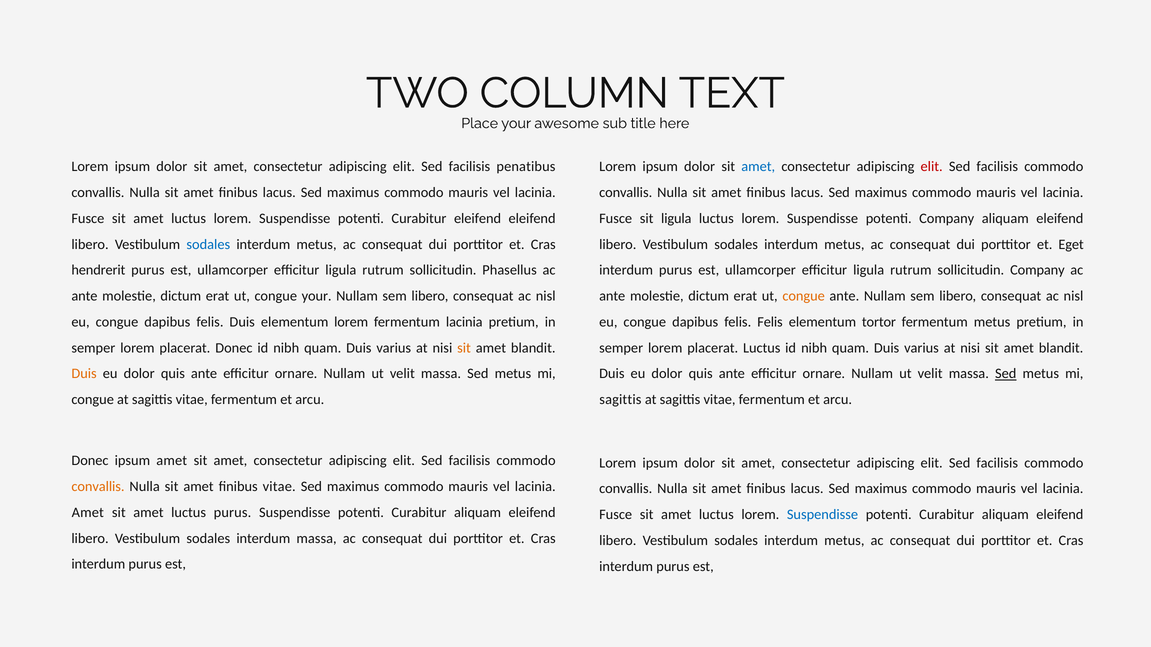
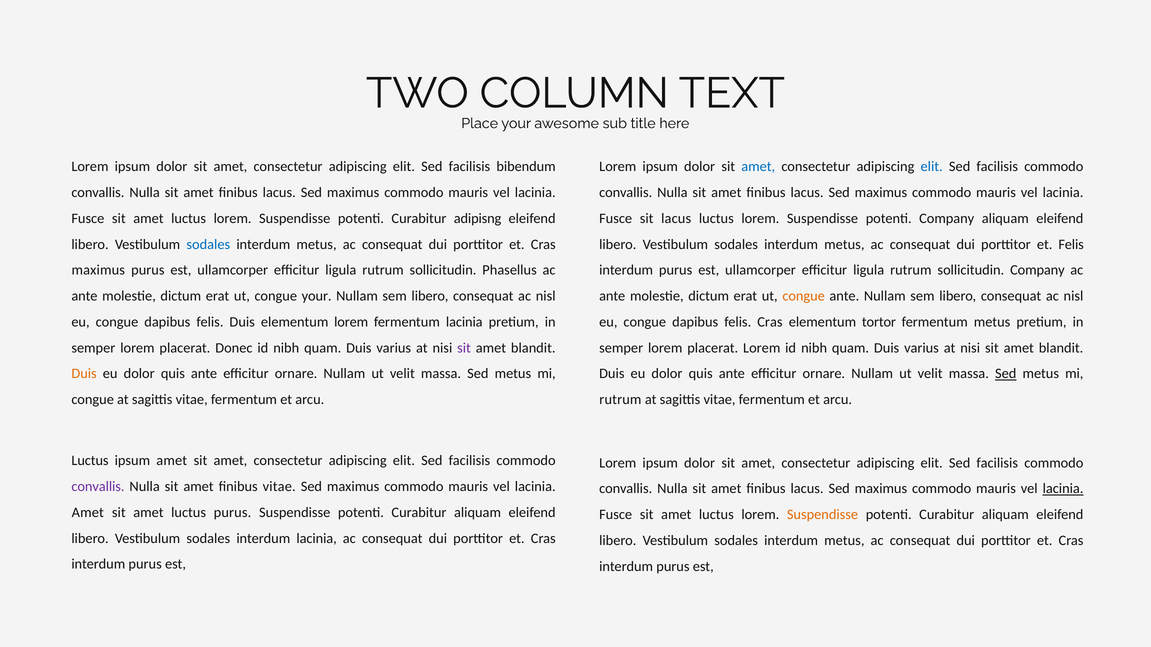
penatibus: penatibus -> bibendum (526, 167)
elit colour: red -> blue (932, 167)
Curabitur eleifend: eleifend -> adipisng (478, 219)
sit ligula: ligula -> lacus (676, 219)
et Eget: Eget -> Felis (1071, 245)
hendrerit: hendrerit -> maximus (98, 270)
felis Felis: Felis -> Cras (770, 322)
sit colour: orange -> purple (464, 348)
placerat Luctus: Luctus -> Lorem (762, 348)
sagittis: sagittis -> rutrum (620, 400)
Donec: Donec -> Luctus (90, 461)
convallis colour: orange -> purple (98, 487)
lacinia underline: none -> present (1063, 489)
Suspendisse colour: blue -> orange (823, 515)
interdum massa: massa -> lacinia (317, 539)
